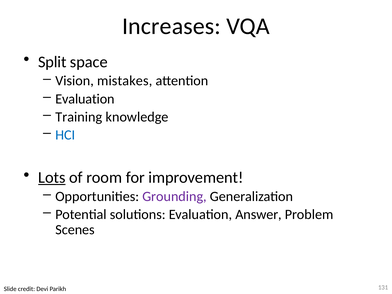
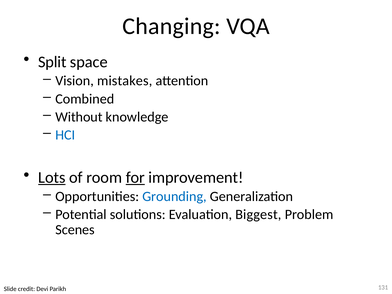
Increases: Increases -> Changing (171, 26)
Evaluation: Evaluation -> Combined (85, 99)
Training: Training -> Without (79, 117)
for underline: none -> present (135, 178)
Grounding colour: purple -> blue (175, 196)
Answer: Answer -> Biggest (258, 214)
